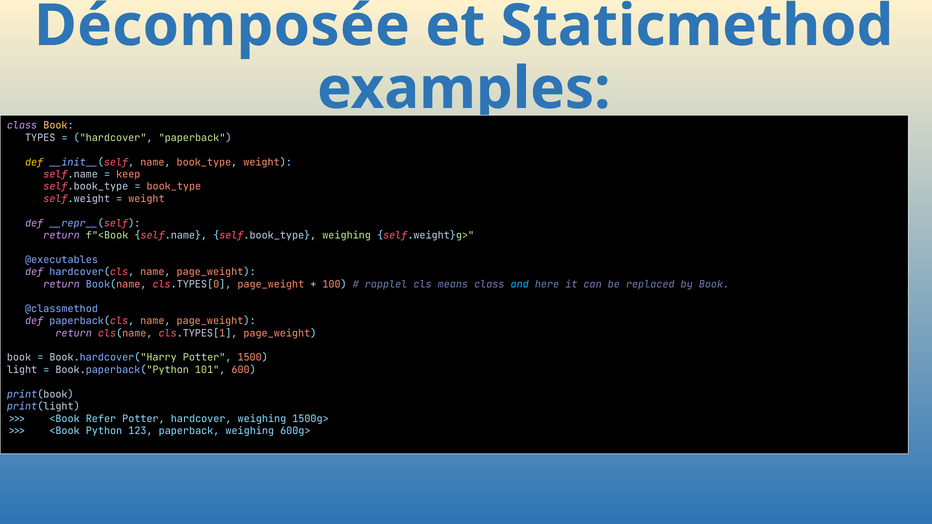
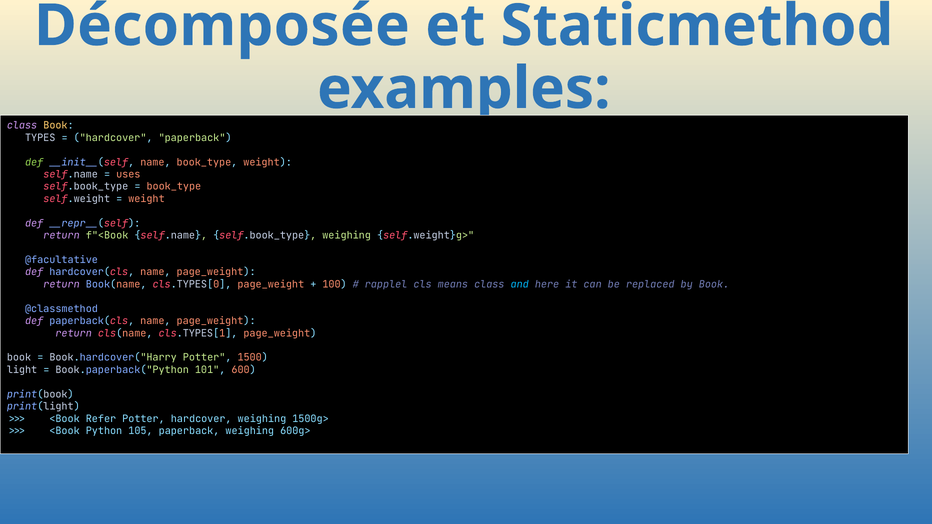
def colour: yellow -> light green (34, 162)
keep: keep -> uses (128, 174)
@executables: @executables -> @facultative (62, 260)
123: 123 -> 105 (140, 431)
